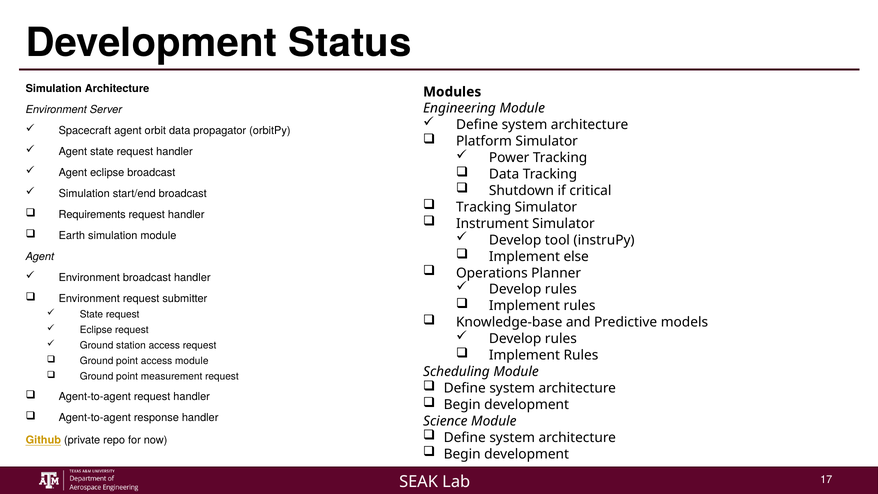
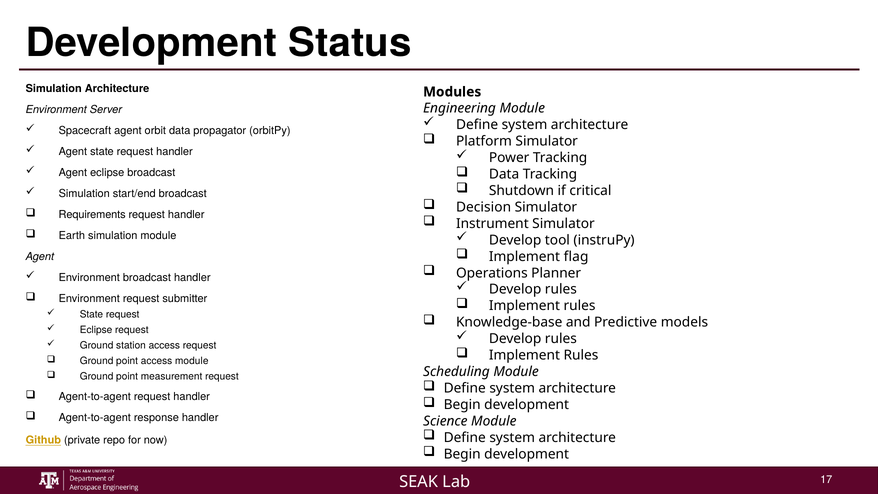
Tracking: Tracking -> Decision (484, 207)
else: else -> flag (576, 256)
